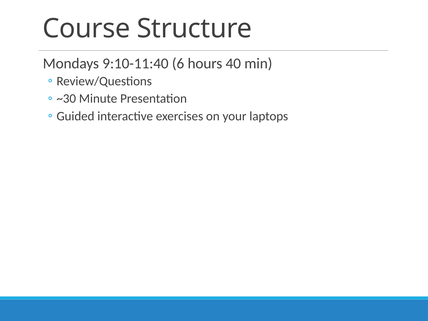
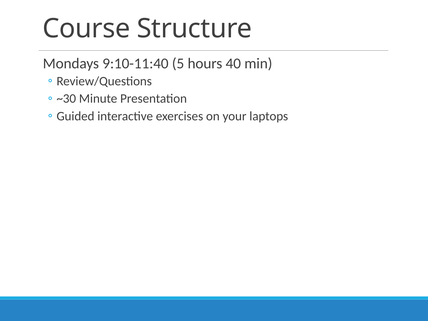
6: 6 -> 5 (178, 64)
